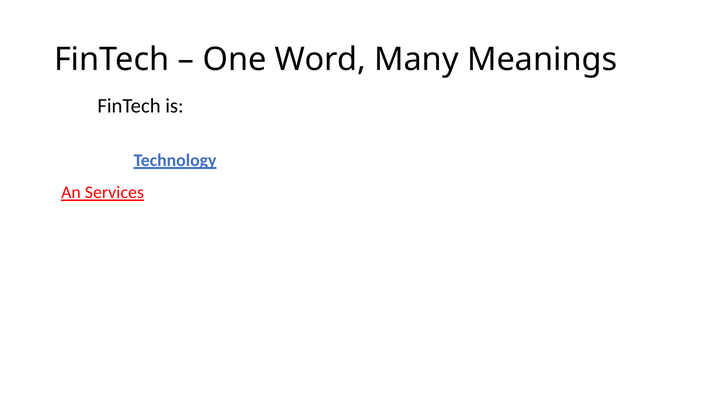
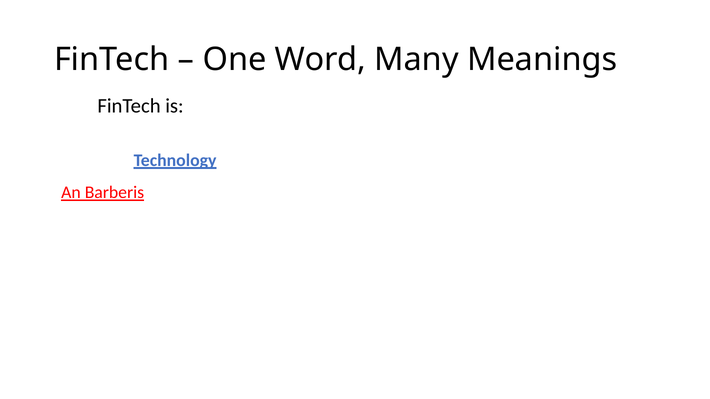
An Services: Services -> Barberis (114, 193)
